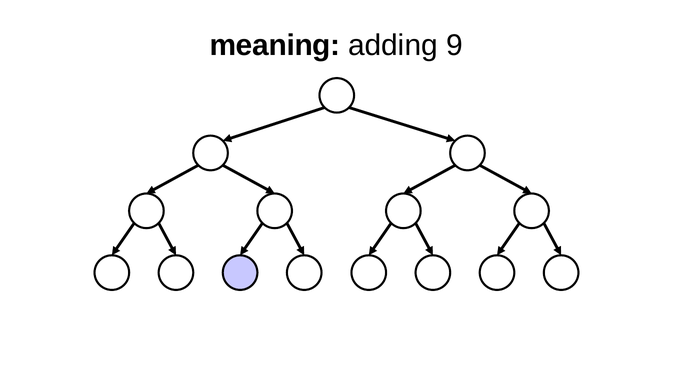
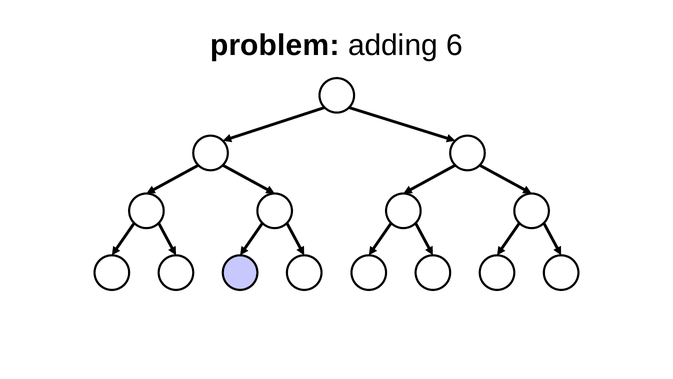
meaning: meaning -> problem (275, 45)
adding 9: 9 -> 6 (455, 45)
